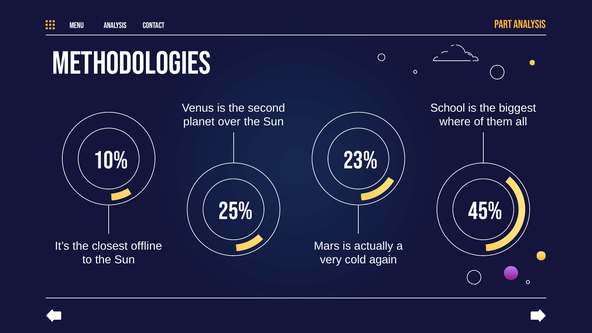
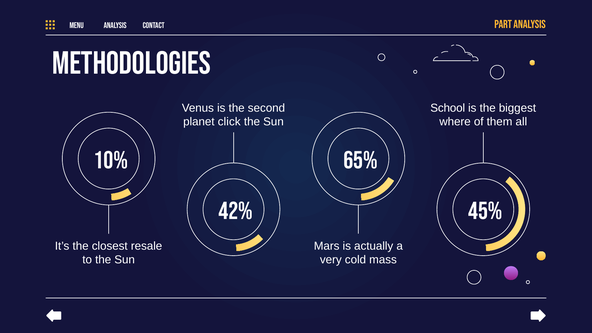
over: over -> click (229, 122)
23%: 23% -> 65% (361, 160)
25%: 25% -> 42% (236, 211)
offline: offline -> resale (147, 246)
again: again -> mass (383, 260)
